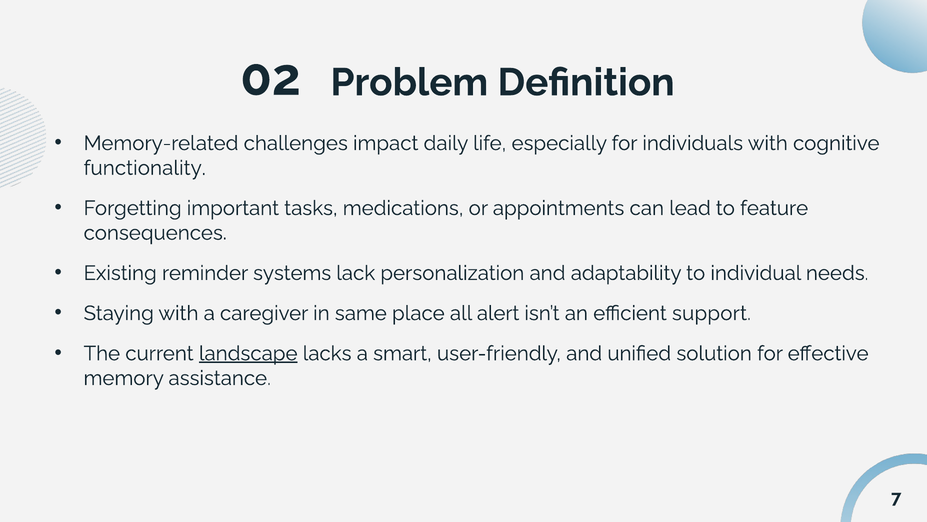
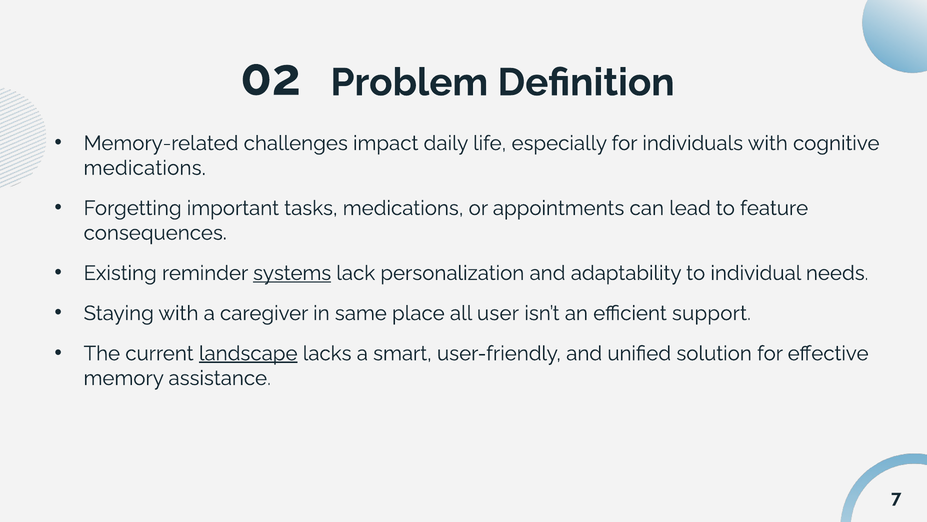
functionality: functionality -> medications (145, 168)
systems underline: none -> present (292, 273)
alert: alert -> user (498, 313)
